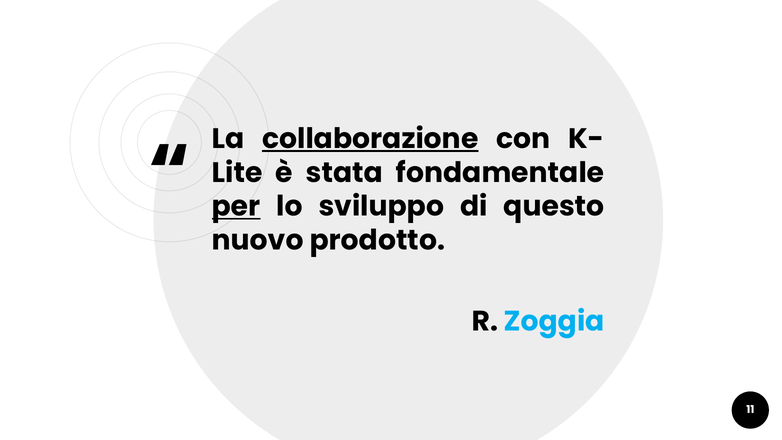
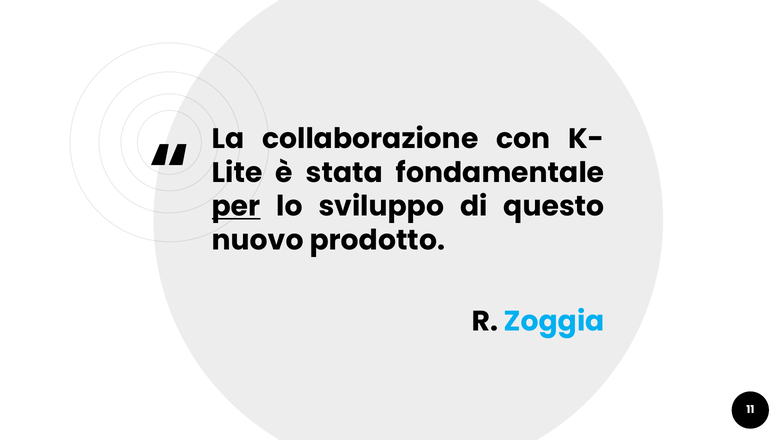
collaborazione underline: present -> none (370, 139)
